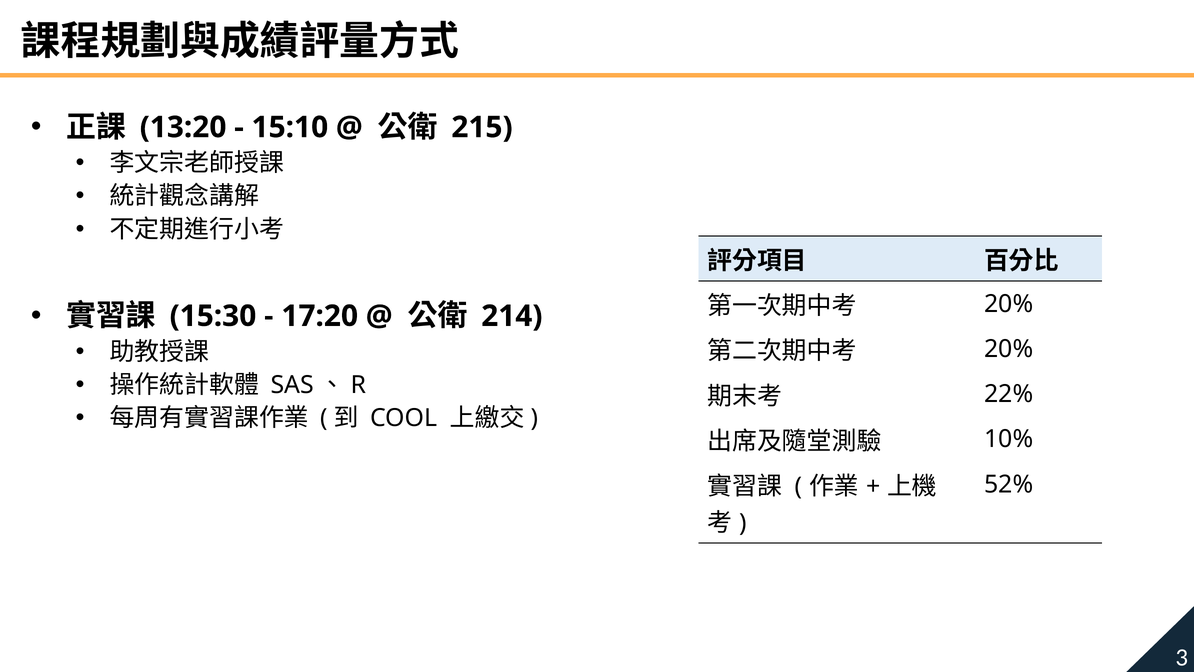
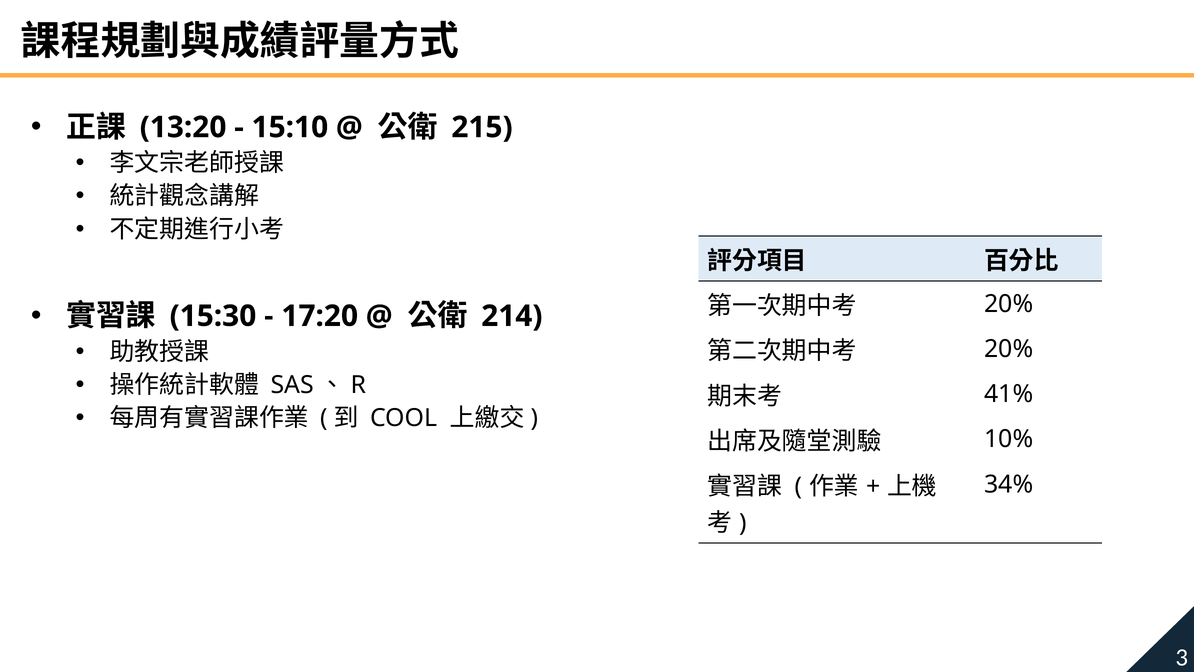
22%: 22% -> 41% (1009, 394)
52%: 52% -> 34% (1009, 484)
